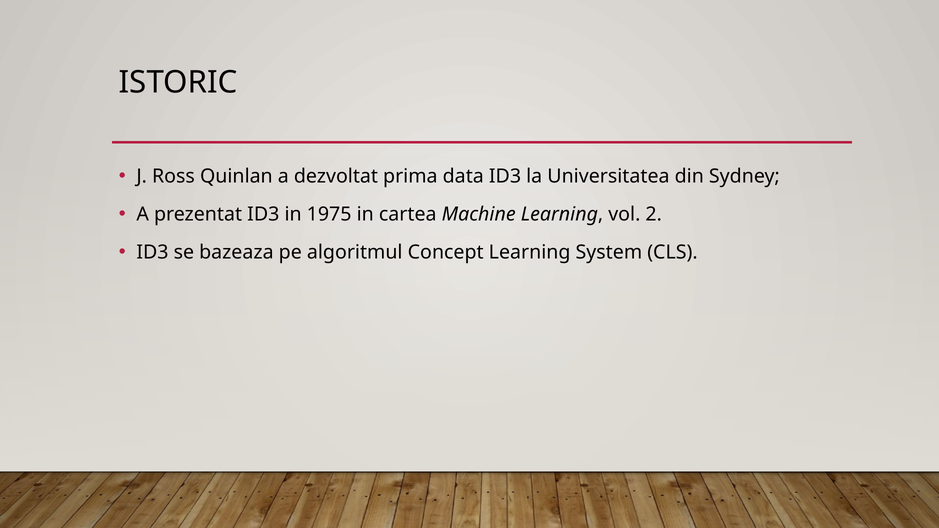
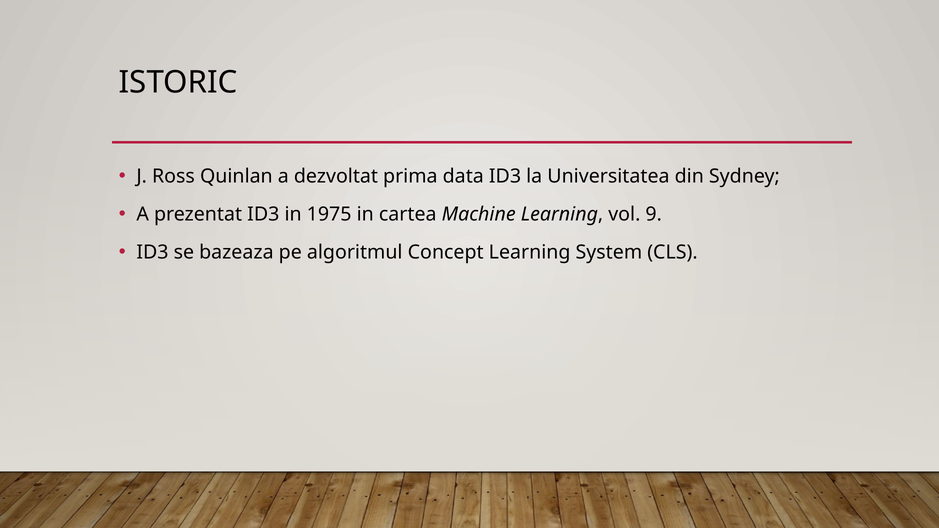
2: 2 -> 9 (654, 215)
